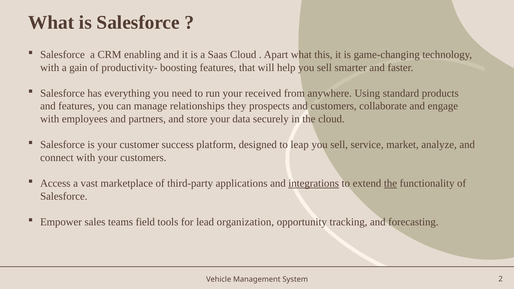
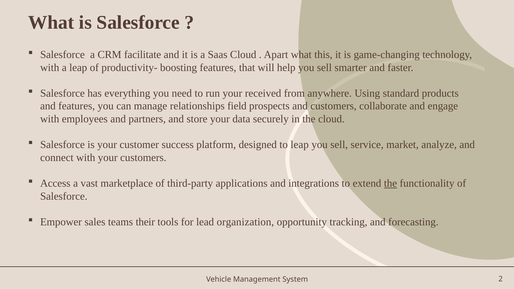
enabling: enabling -> facilitate (143, 55)
a gain: gain -> leap (78, 68)
they: they -> field (237, 106)
integrations underline: present -> none (314, 183)
field: field -> their (145, 222)
